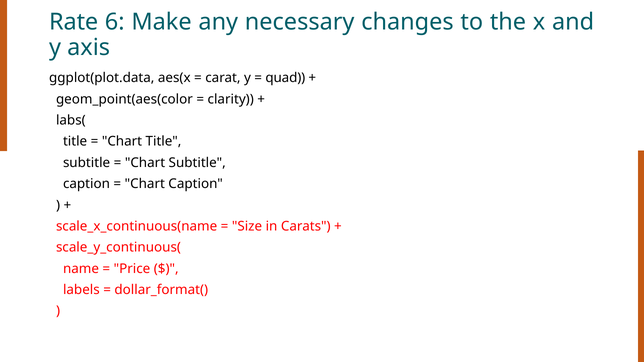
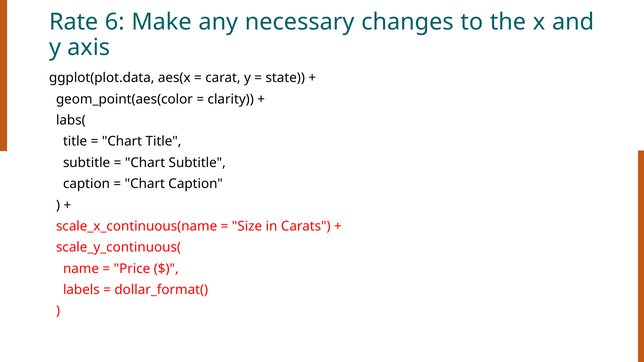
quad: quad -> state (285, 78)
